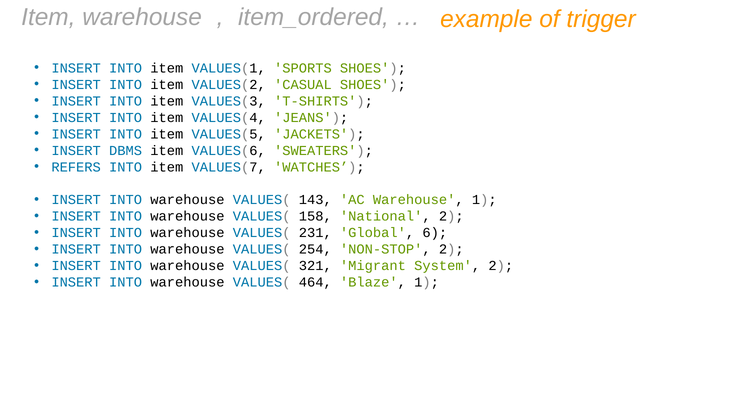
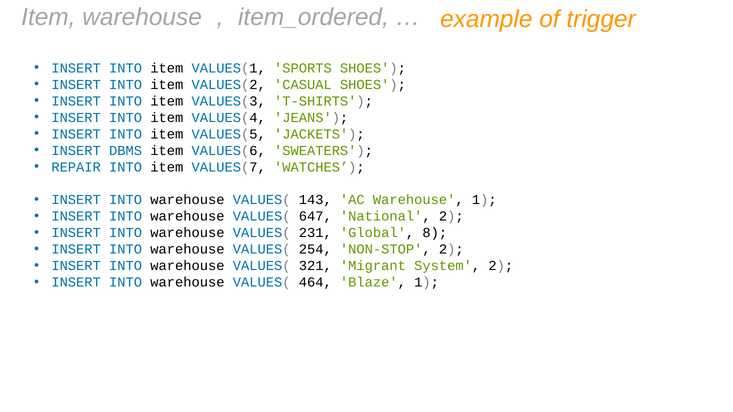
REFERS: REFERS -> REPAIR (76, 167)
158: 158 -> 647 (315, 217)
6: 6 -> 8 (435, 233)
